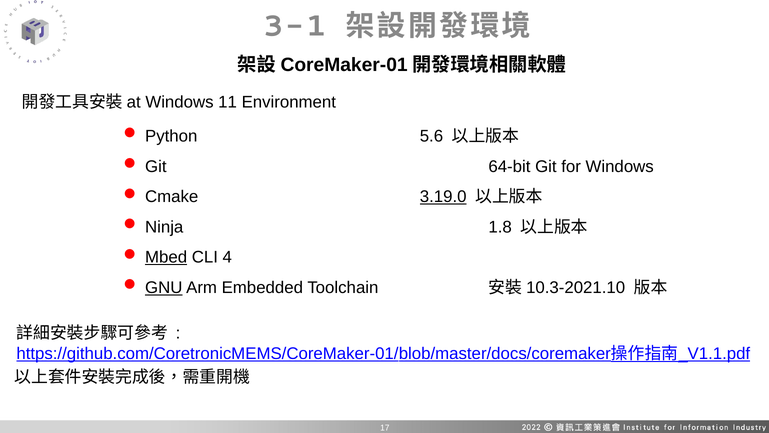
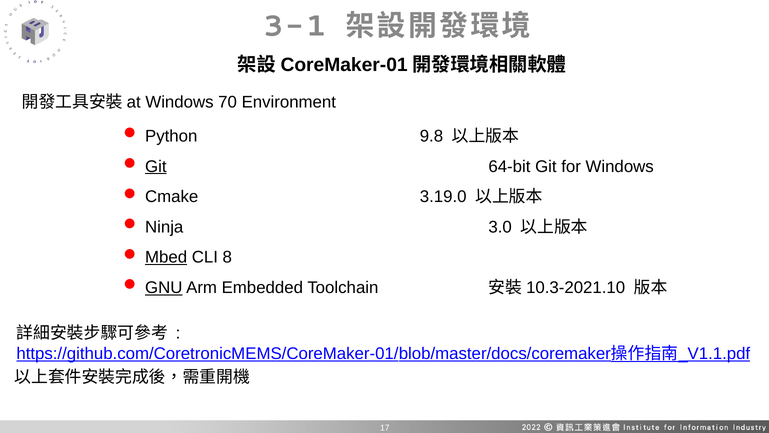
11: 11 -> 70 (228, 102)
5.6: 5.6 -> 9.8 (431, 136)
Git underline: none -> present (156, 166)
3.19.0 underline: present -> none (443, 197)
1.8: 1.8 -> 3.0 (500, 227)
4: 4 -> 8 (227, 257)
